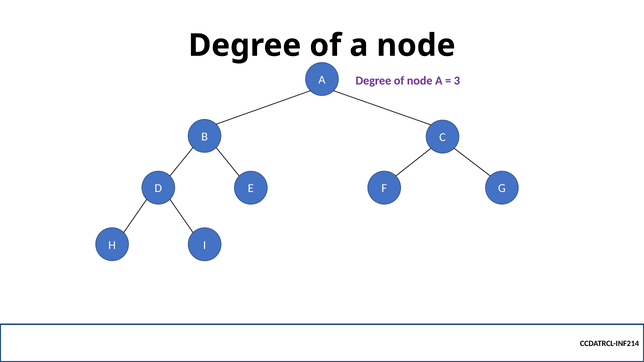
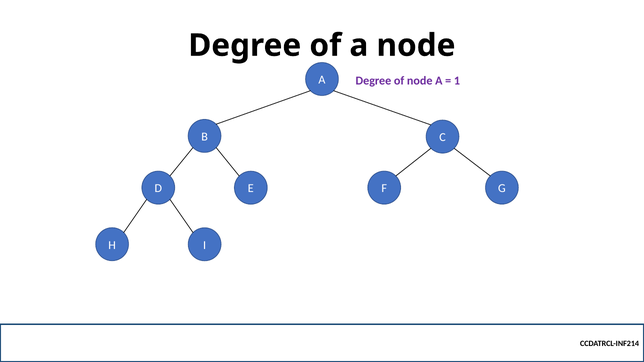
3: 3 -> 1 (457, 81)
